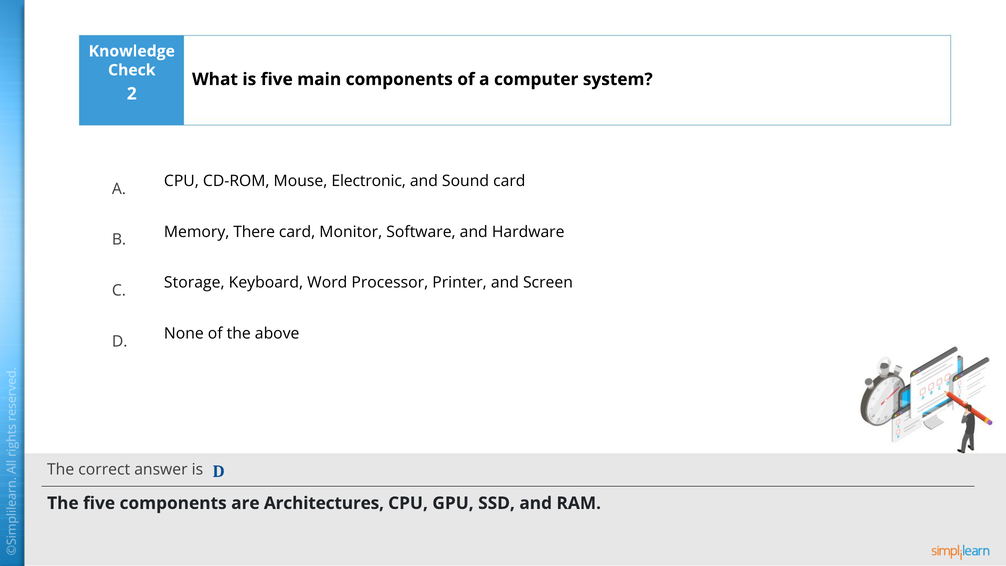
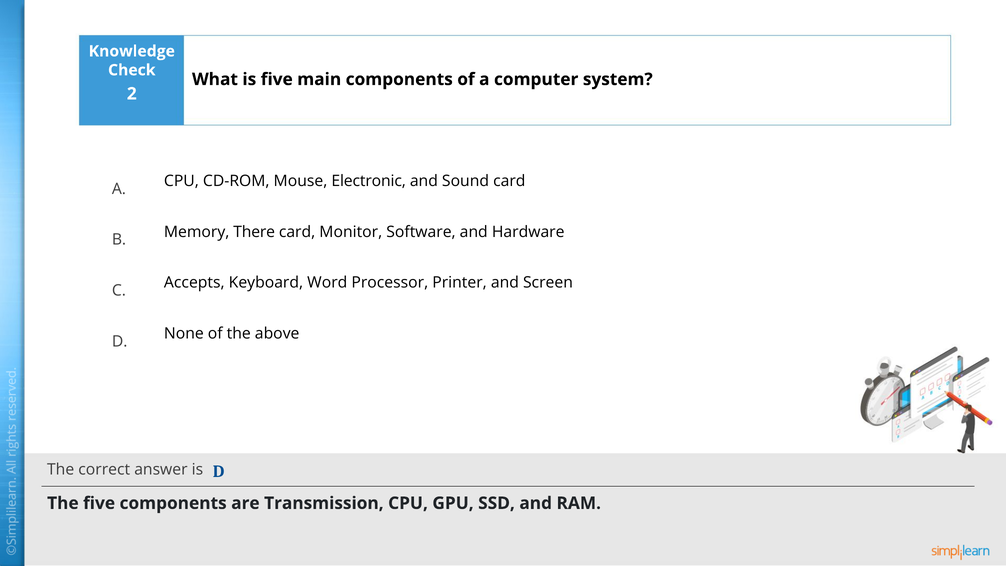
Storage: Storage -> Accepts (194, 283)
Architectures: Architectures -> Transmission (324, 503)
